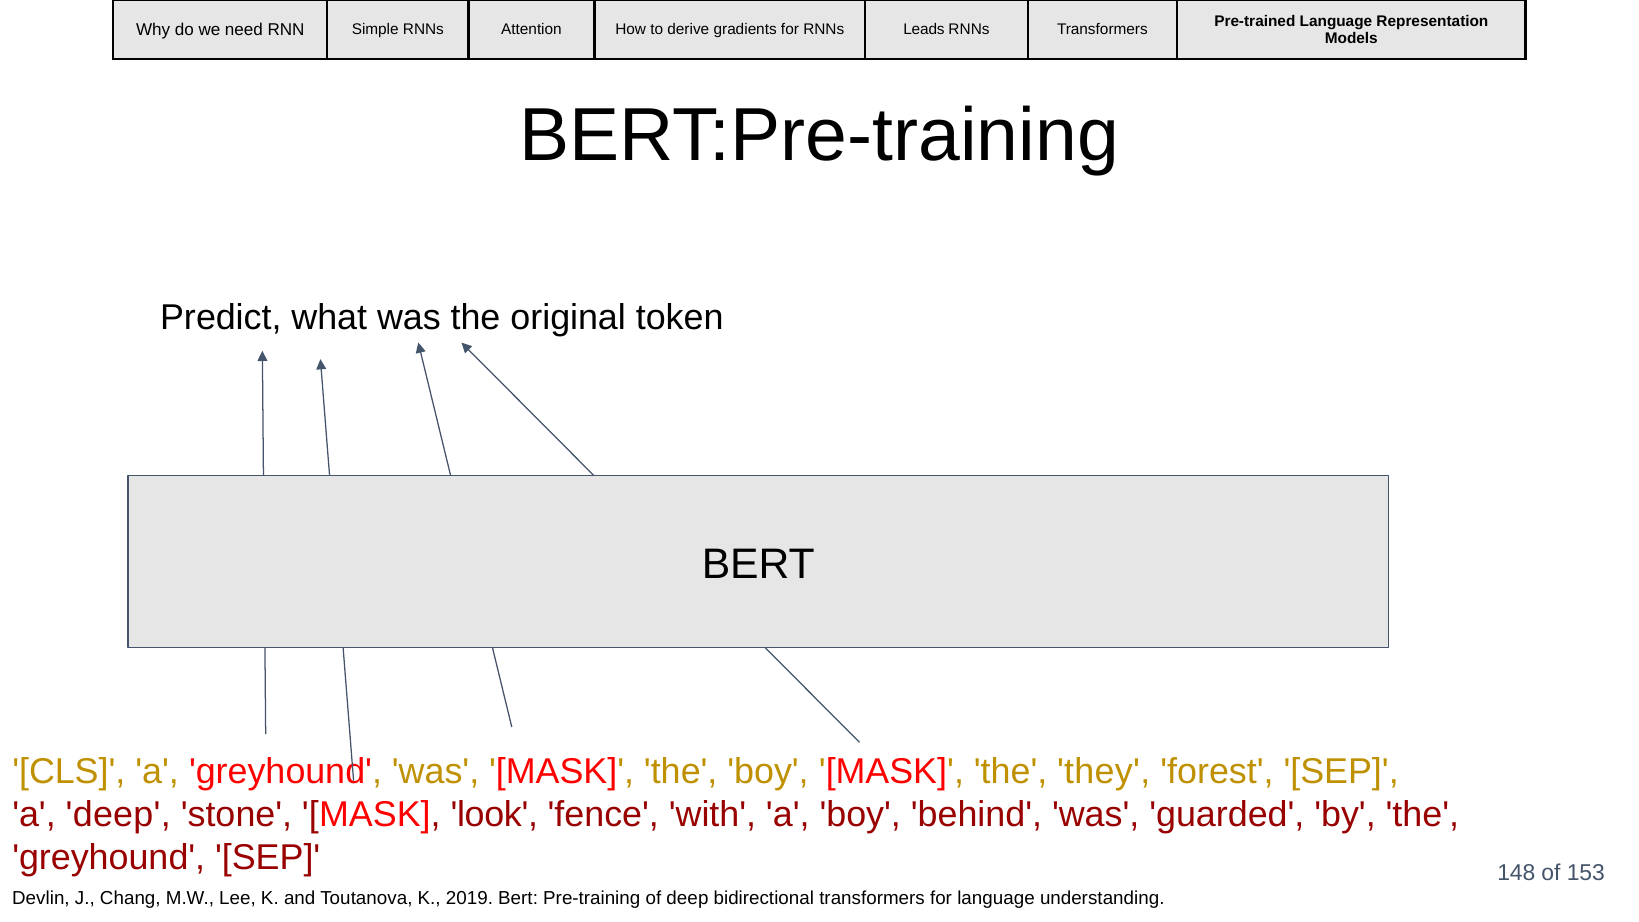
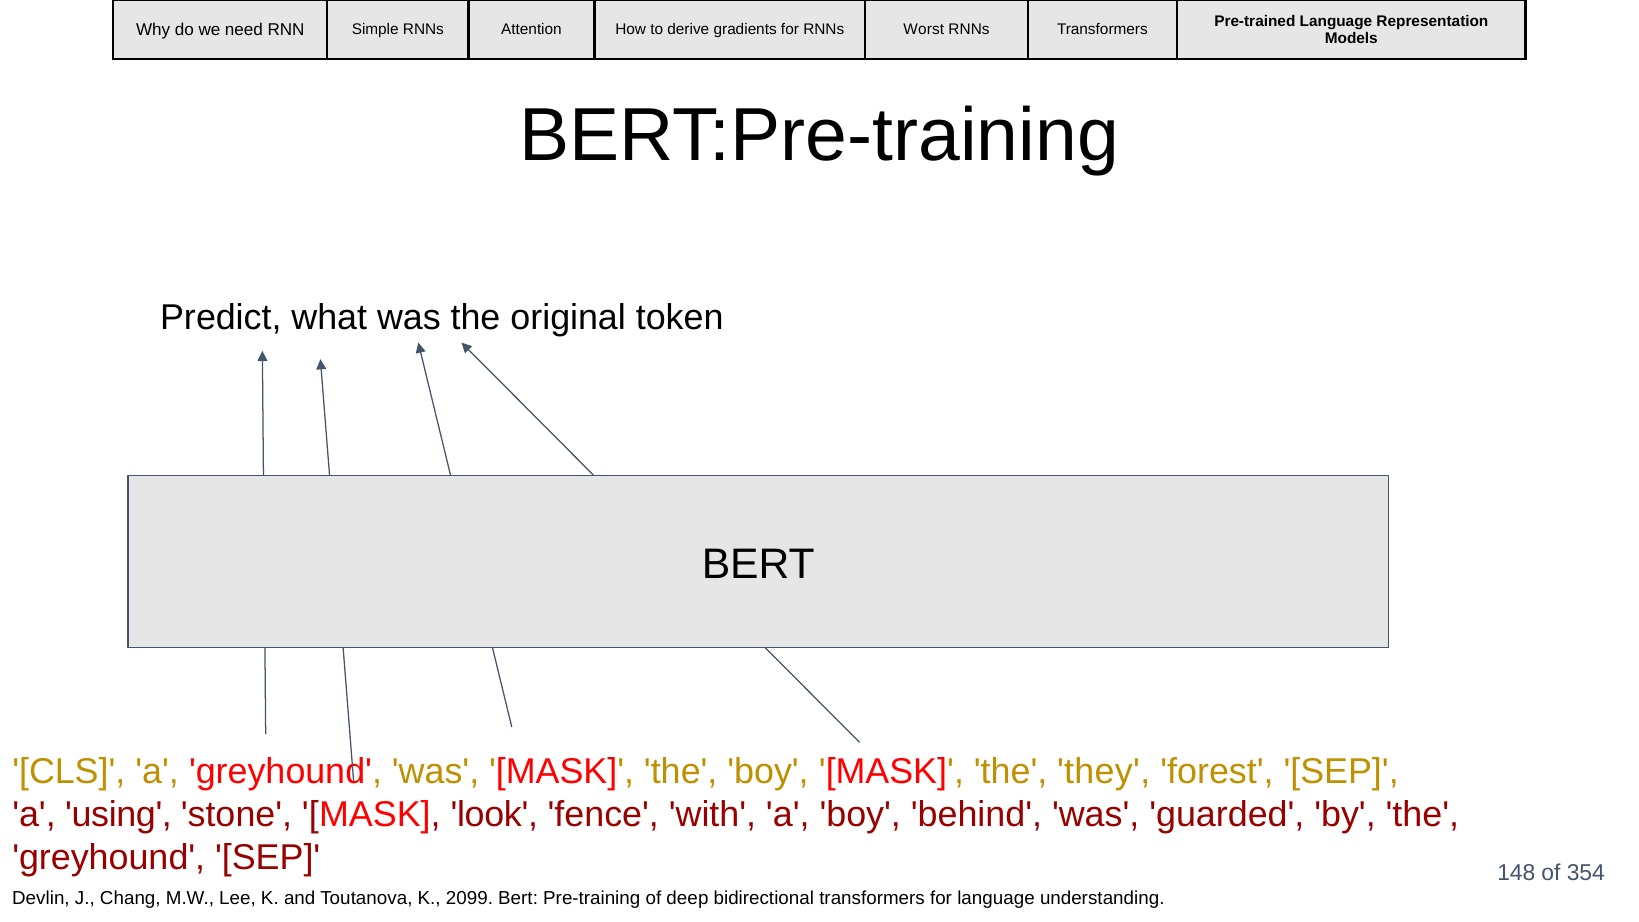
Leads: Leads -> Worst (924, 30)
a deep: deep -> using (119, 815)
153: 153 -> 354 (1586, 873)
2019: 2019 -> 2099 (469, 898)
